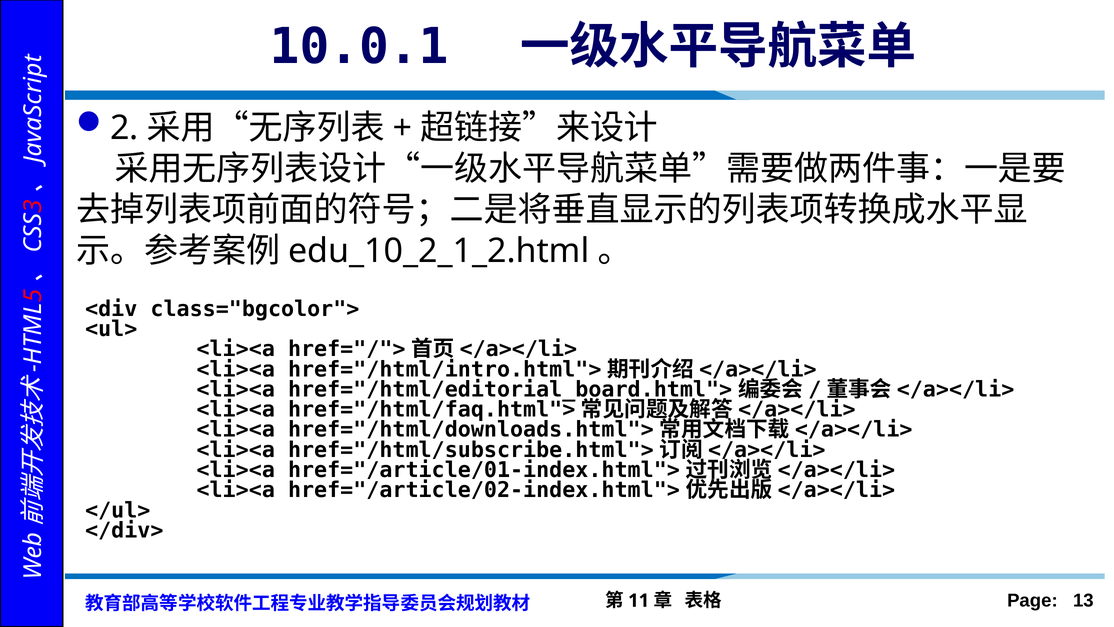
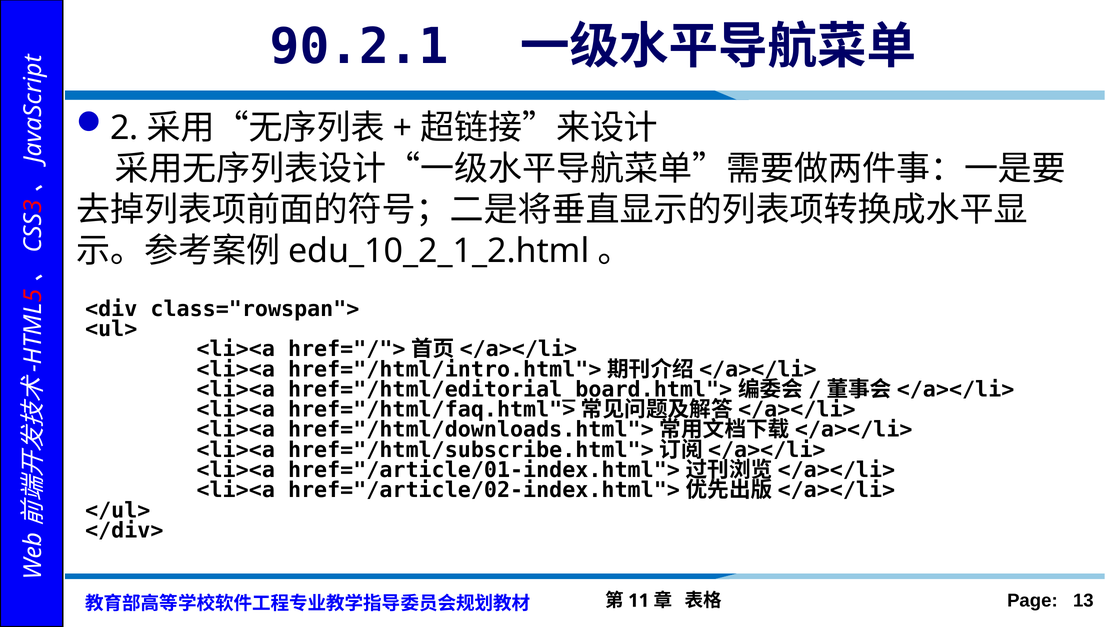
10.0.1: 10.0.1 -> 90.2.1 (359, 47)
class="bgcolor">: class="bgcolor"> -> class="rowspan"> (255, 309)
